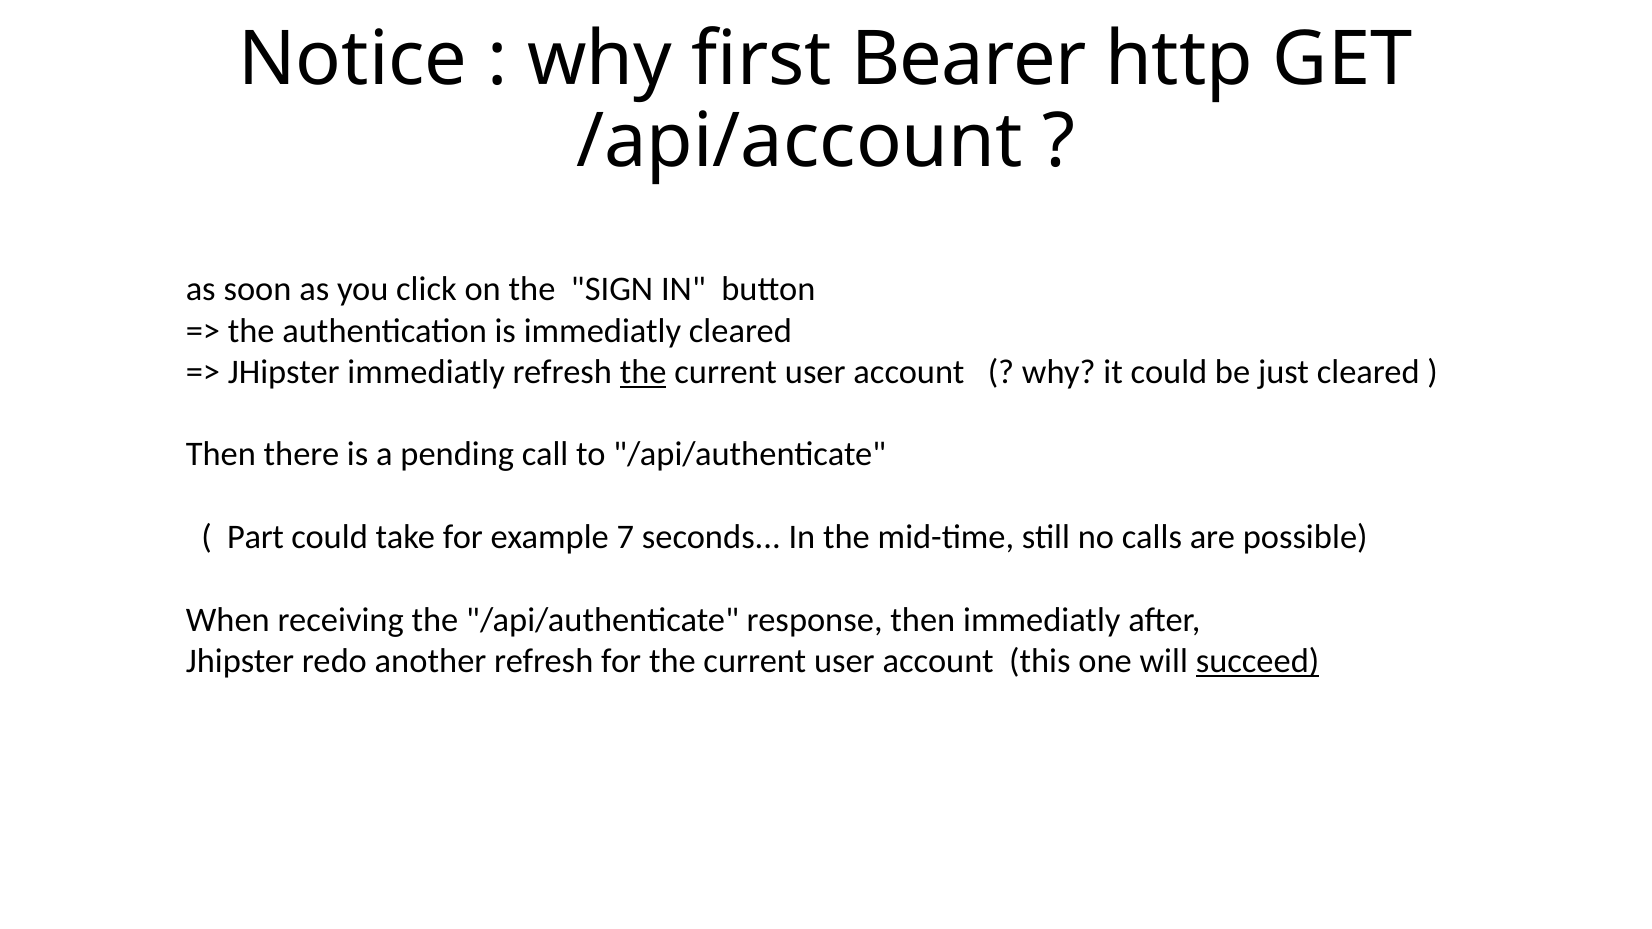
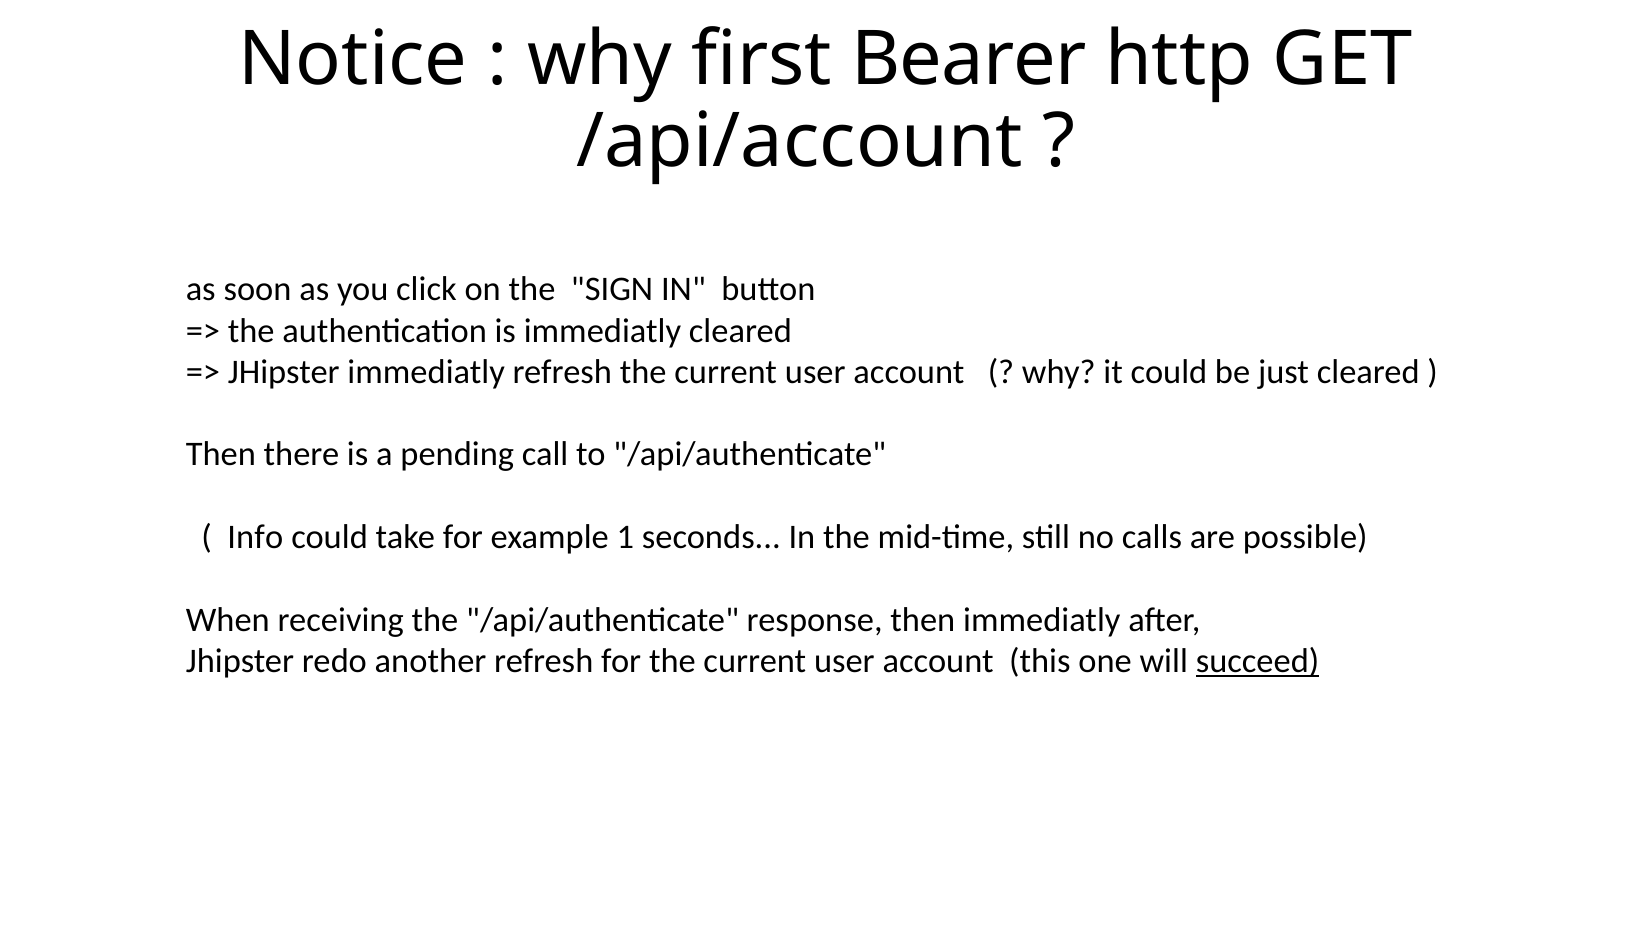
the underline: present -> none (643, 372)
Part: Part -> Info (255, 537)
7: 7 -> 1 (625, 537)
